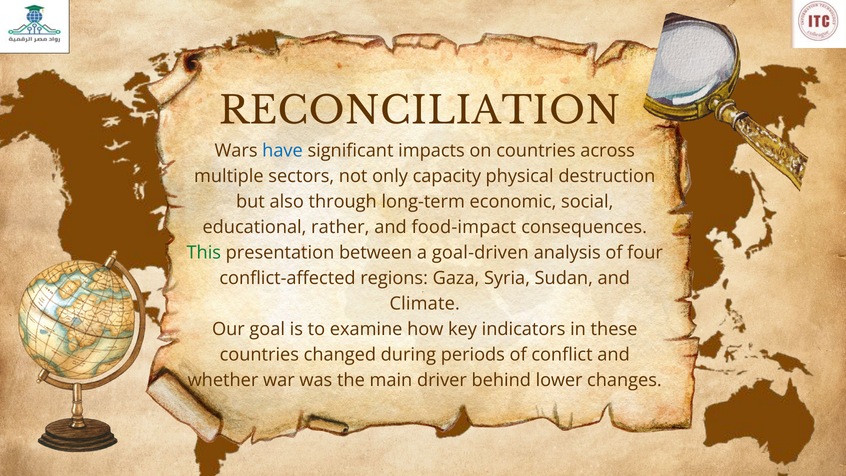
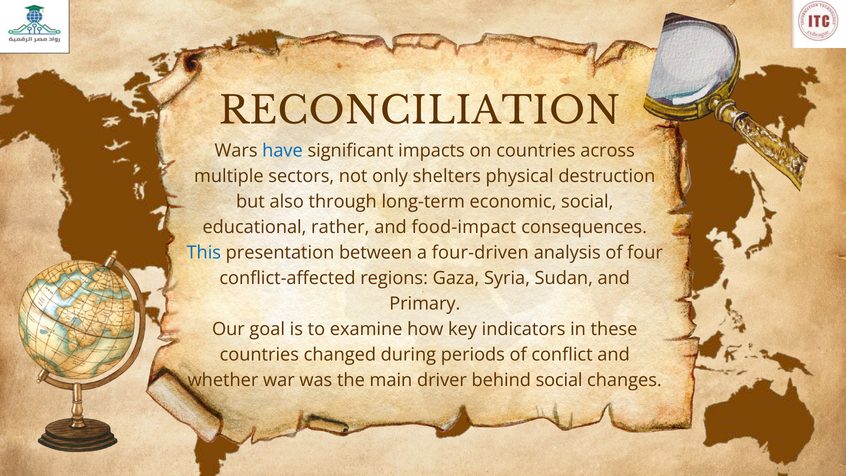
capacity: capacity -> shelters (447, 176)
This colour: green -> blue (204, 253)
goal-driven: goal-driven -> four-driven (480, 253)
Climate: Climate -> Primary (425, 304)
behind lower: lower -> social (559, 380)
